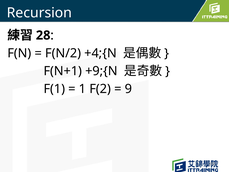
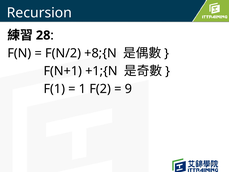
+4;{N: +4;{N -> +8;{N (101, 53)
+9;{N: +9;{N -> +1;{N (101, 71)
